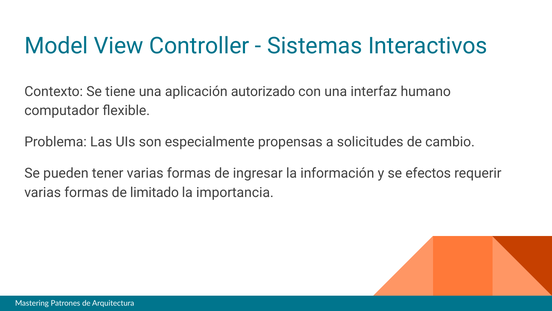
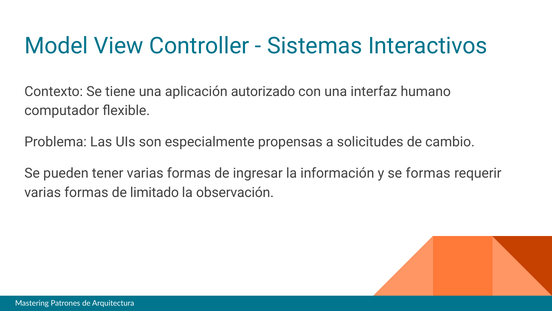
se efectos: efectos -> formas (428, 173)
importancia: importancia -> observación (235, 192)
